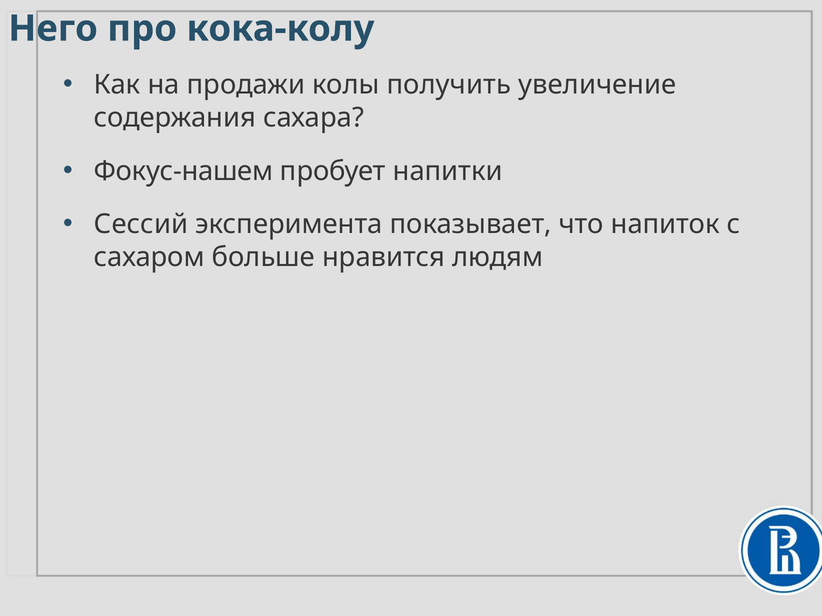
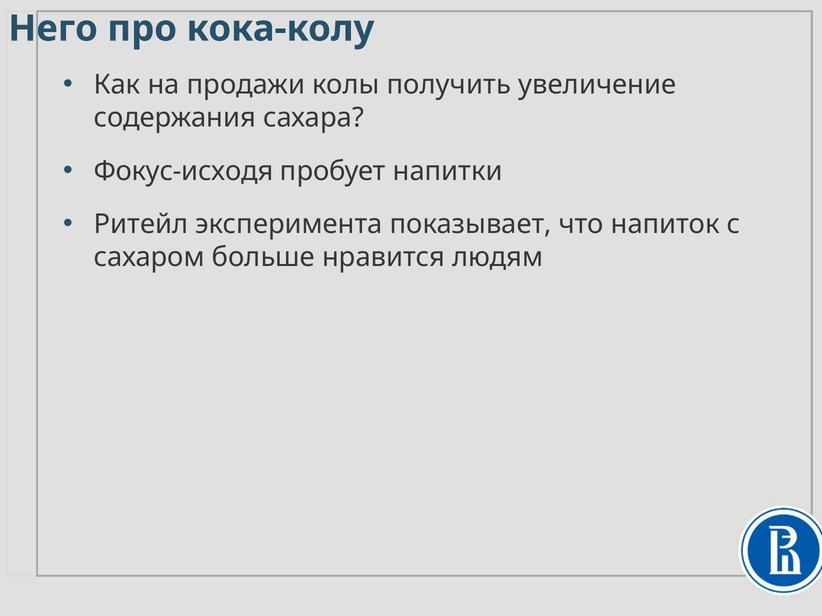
Фокус-нашем: Фокус-нашем -> Фокус-исходя (183, 171)
Сессий: Сессий -> Ритейл (141, 225)
